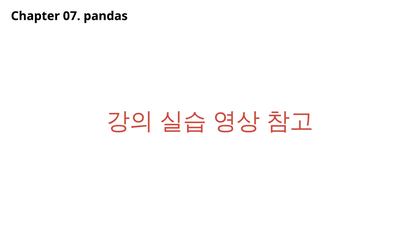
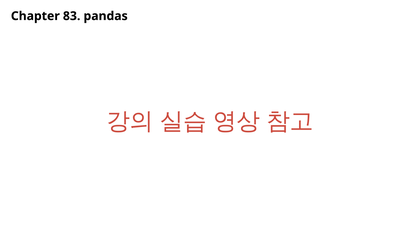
07: 07 -> 83 (72, 16)
